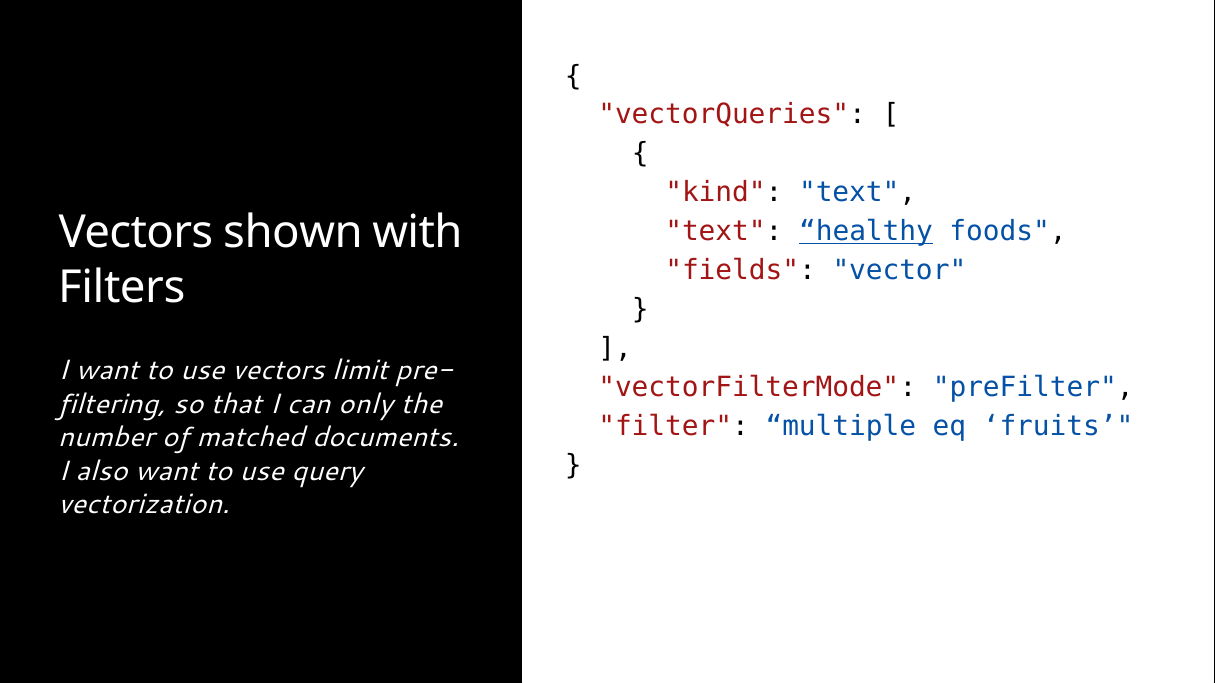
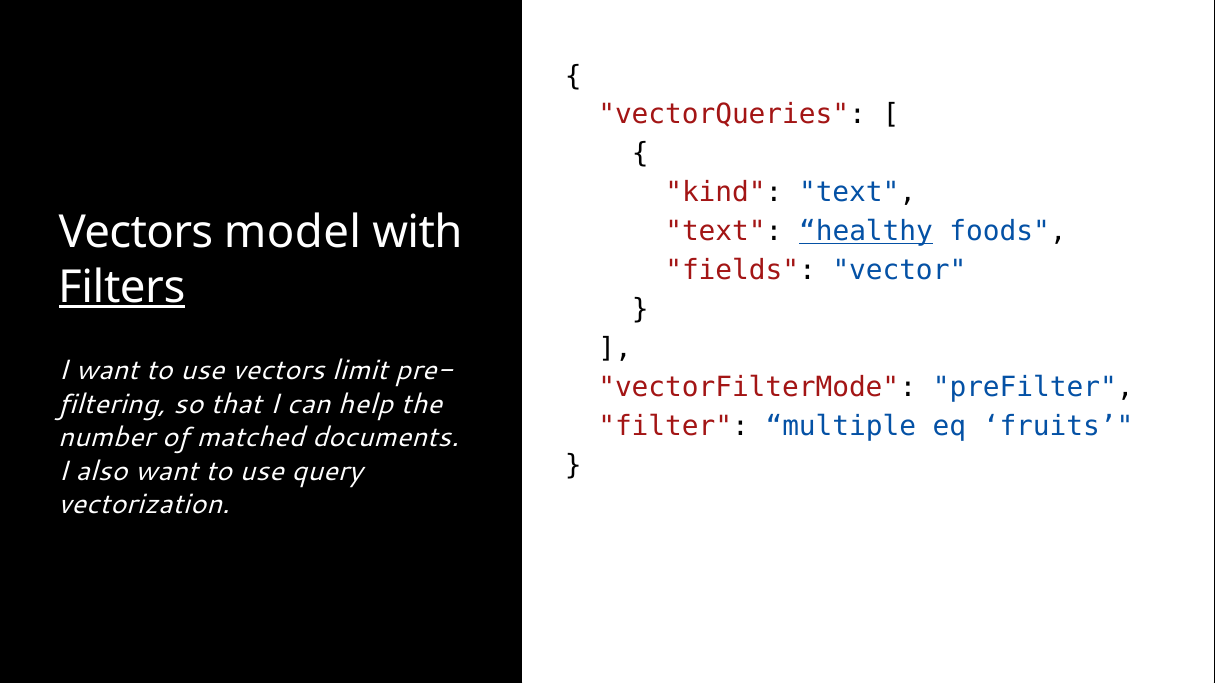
shown: shown -> model (293, 233)
Filters underline: none -> present (122, 287)
only: only -> help (366, 404)
